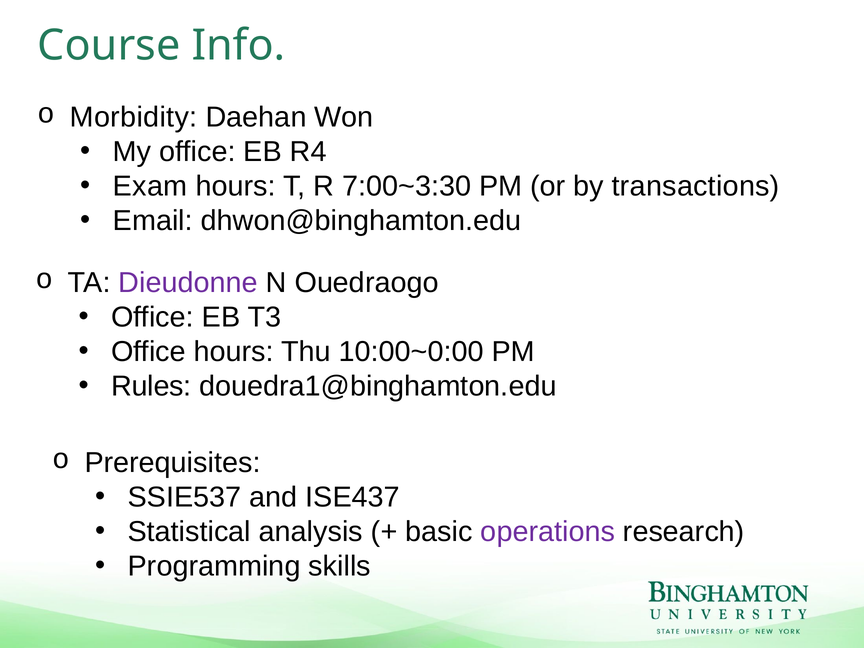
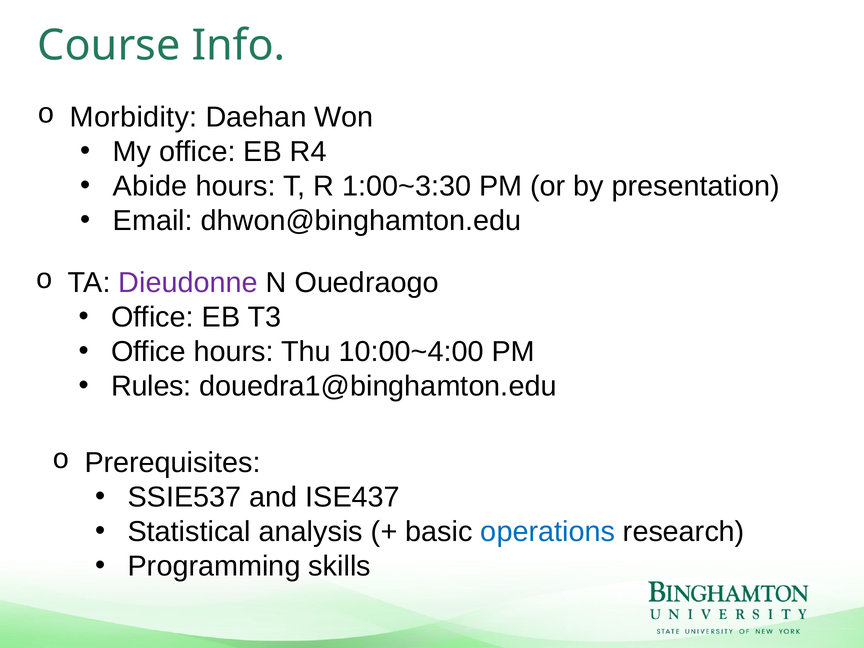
Exam: Exam -> Abide (150, 186)
7:00~3:30: 7:00~3:30 -> 1:00~3:30 (407, 186)
transactions: transactions -> presentation (696, 186)
10:00~0:00: 10:00~0:00 -> 10:00~4:00 (411, 352)
operations colour: purple -> blue (548, 532)
